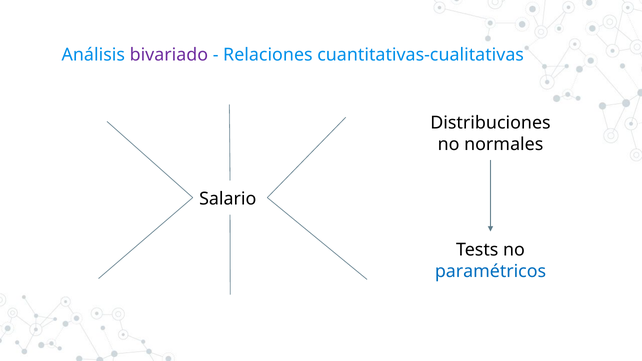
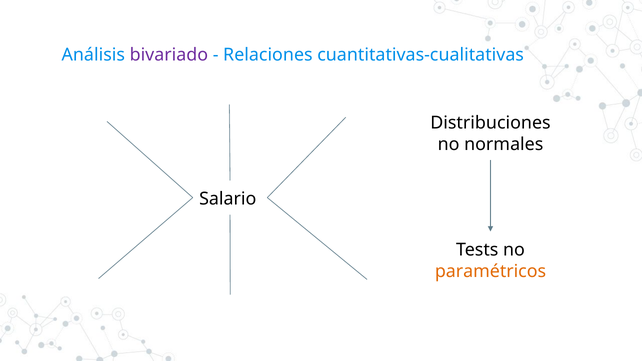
paramétricos colour: blue -> orange (490, 271)
